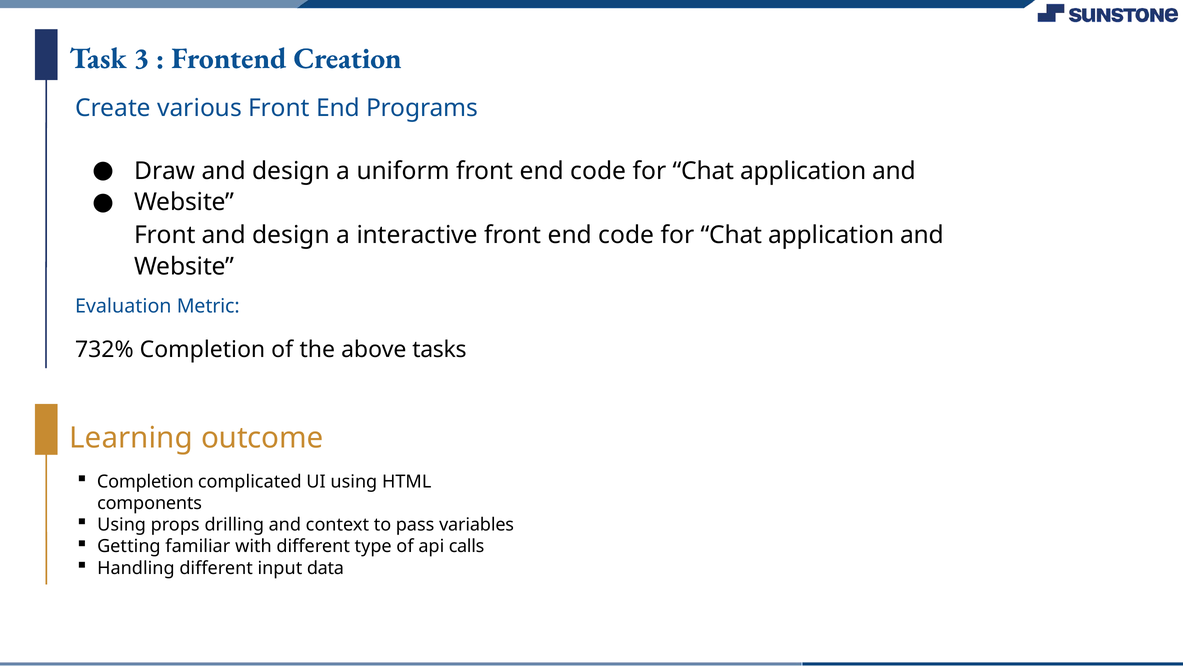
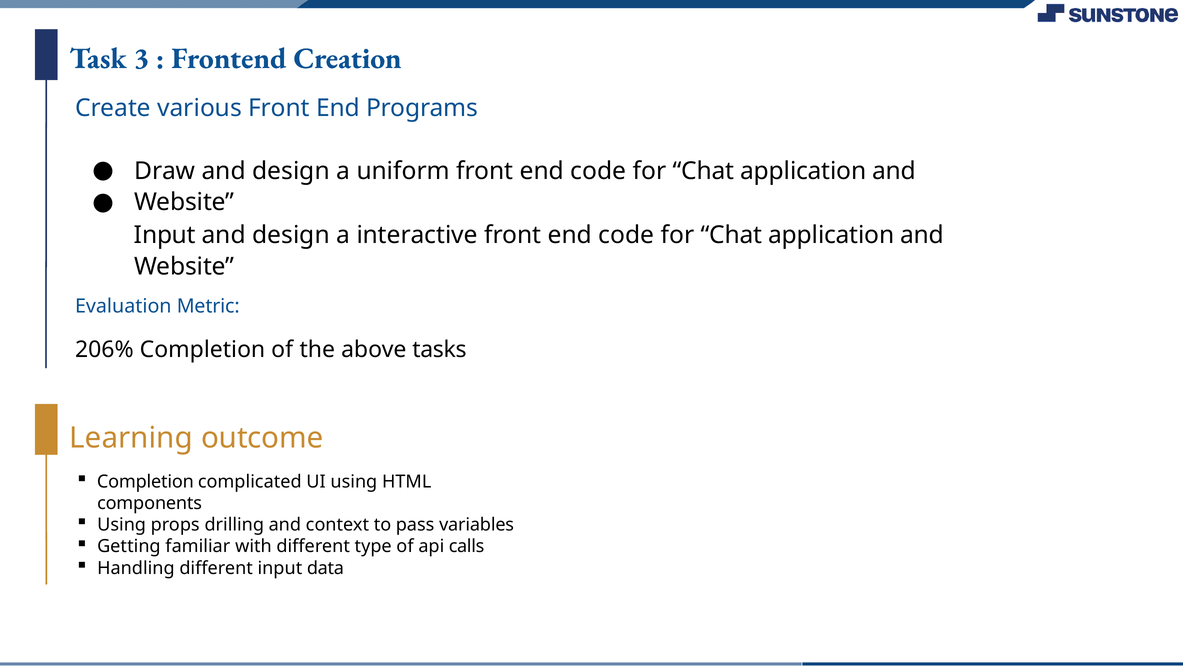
Front: Front -> Input (165, 235)
732%: 732% -> 206% (104, 350)
